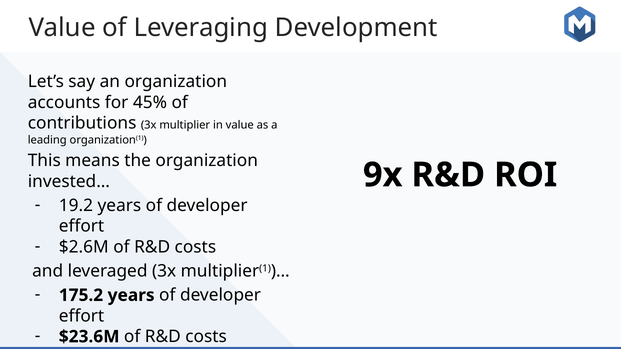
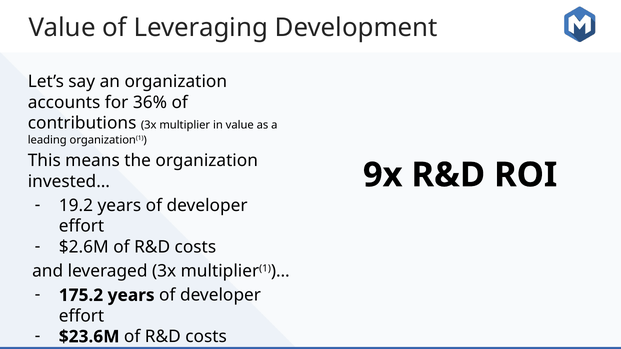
45%: 45% -> 36% (150, 103)
